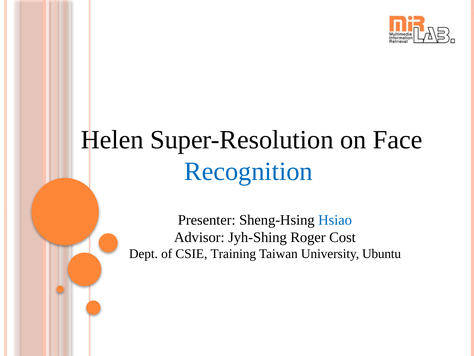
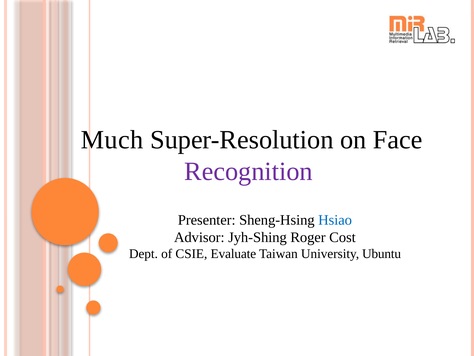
Helen: Helen -> Much (112, 140)
Recognition colour: blue -> purple (249, 171)
Training: Training -> Evaluate (233, 254)
